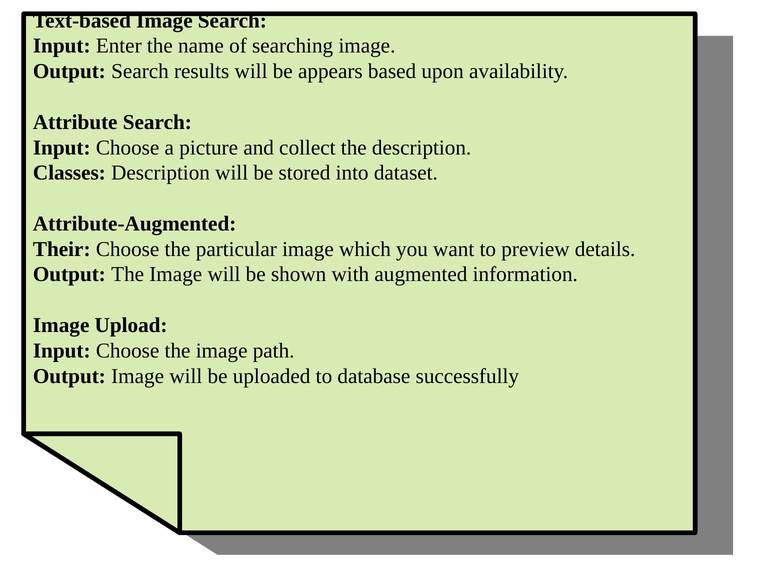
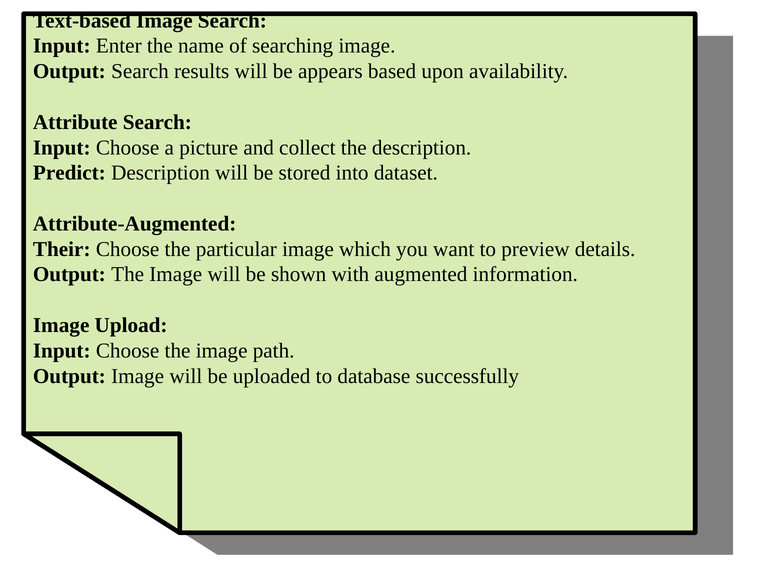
Classes: Classes -> Predict (69, 173)
